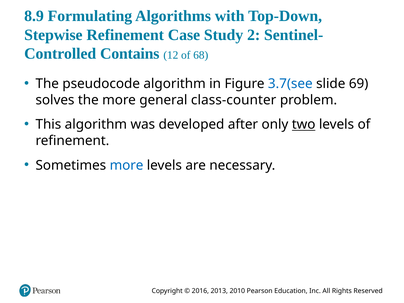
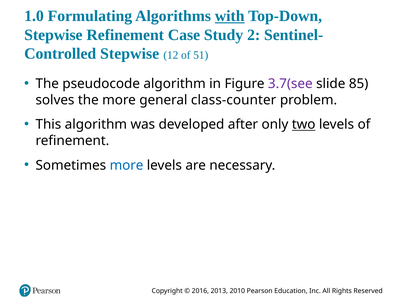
8.9: 8.9 -> 1.0 (34, 16)
with underline: none -> present (230, 16)
Contains: Contains -> Stepwise (130, 54)
68: 68 -> 51 (201, 55)
3.7(see colour: blue -> purple (290, 84)
69: 69 -> 85 (359, 84)
